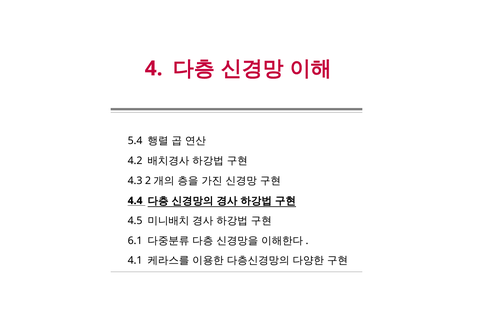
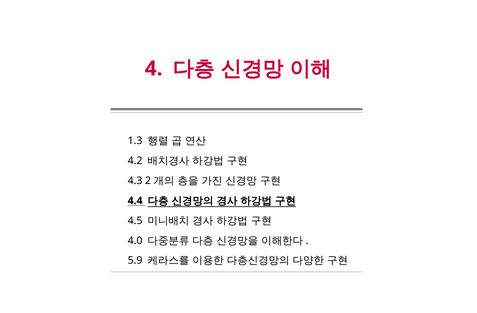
5.4: 5.4 -> 1.3 (135, 141)
6.1: 6.1 -> 4.0 (135, 241)
4.1: 4.1 -> 5.9 (135, 261)
